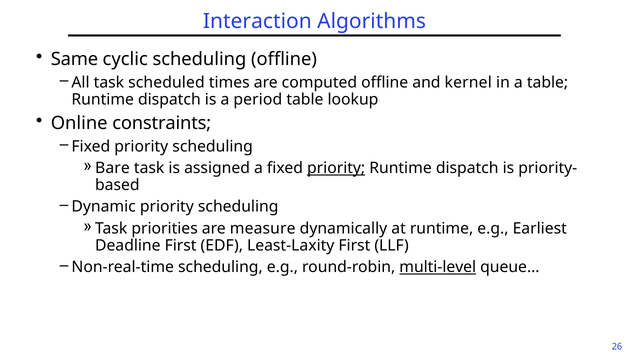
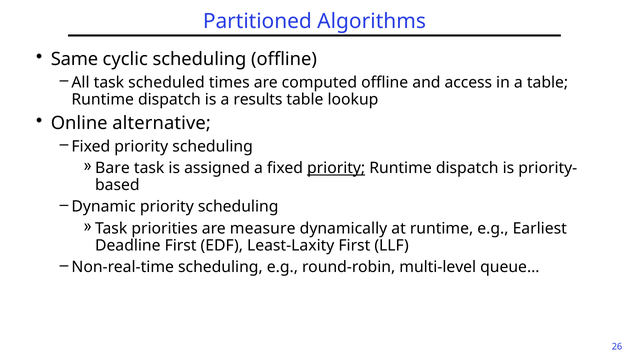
Interaction: Interaction -> Partitioned (257, 21)
kernel: kernel -> access (468, 82)
period: period -> results (258, 99)
constraints: constraints -> alternative (162, 123)
multi-level underline: present -> none (438, 267)
